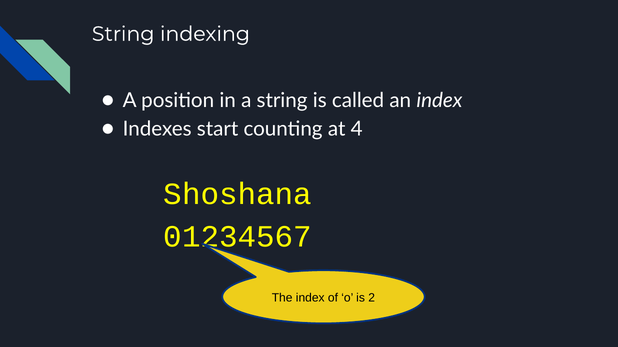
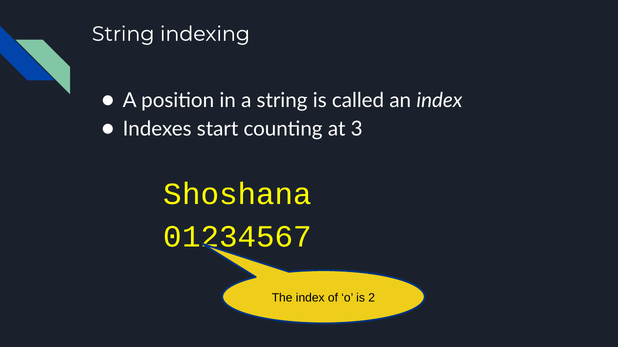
4: 4 -> 3 (357, 129)
